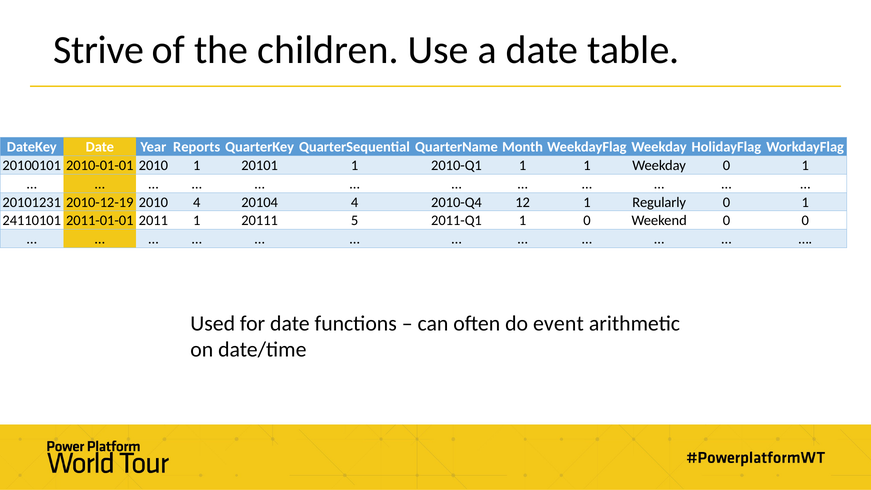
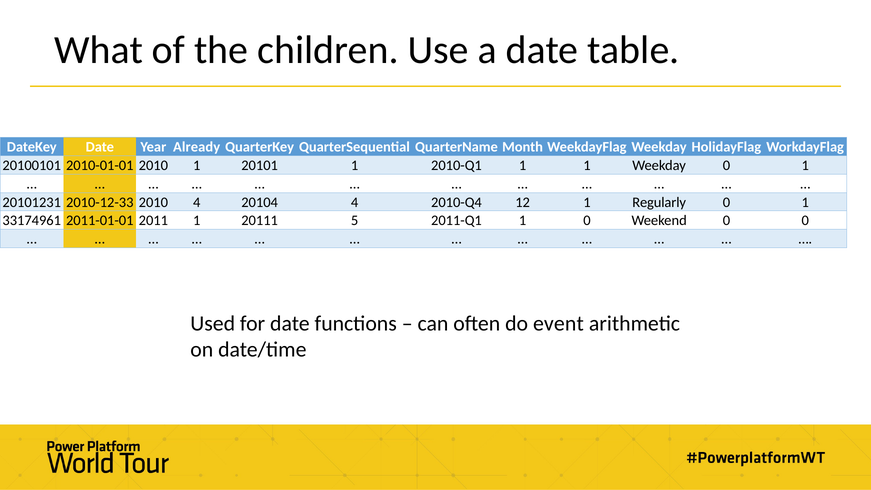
Strive: Strive -> What (99, 50)
Reports: Reports -> Already (197, 147)
2010-12-19: 2010-12-19 -> 2010-12-33 (100, 202)
24110101: 24110101 -> 33174961 (32, 221)
